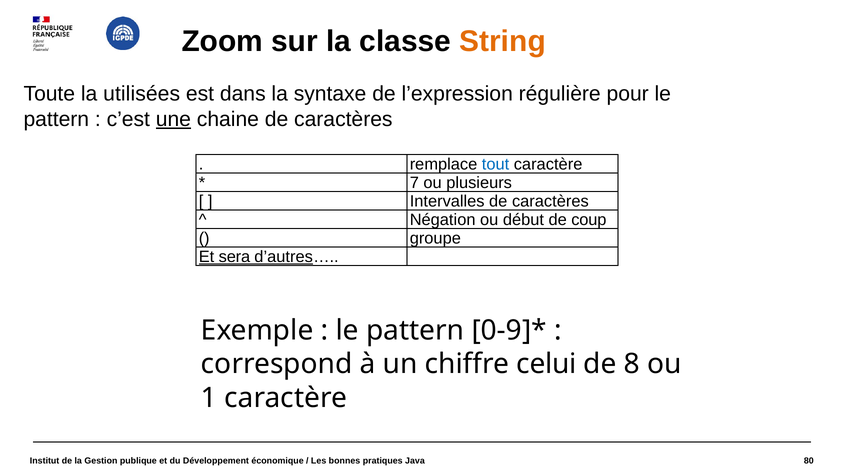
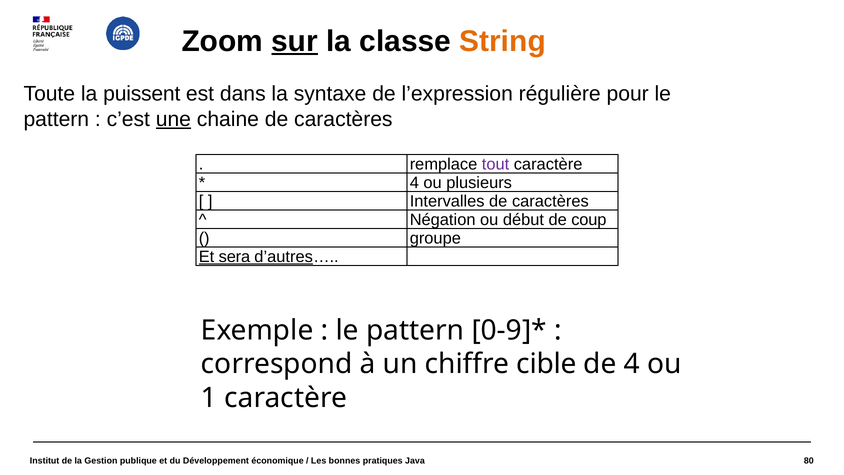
sur underline: none -> present (295, 41)
utilisées: utilisées -> puissent (142, 94)
tout colour: blue -> purple (496, 164)
7: 7 -> 4 (414, 183)
celui: celui -> cible (546, 364)
de 8: 8 -> 4 (632, 364)
